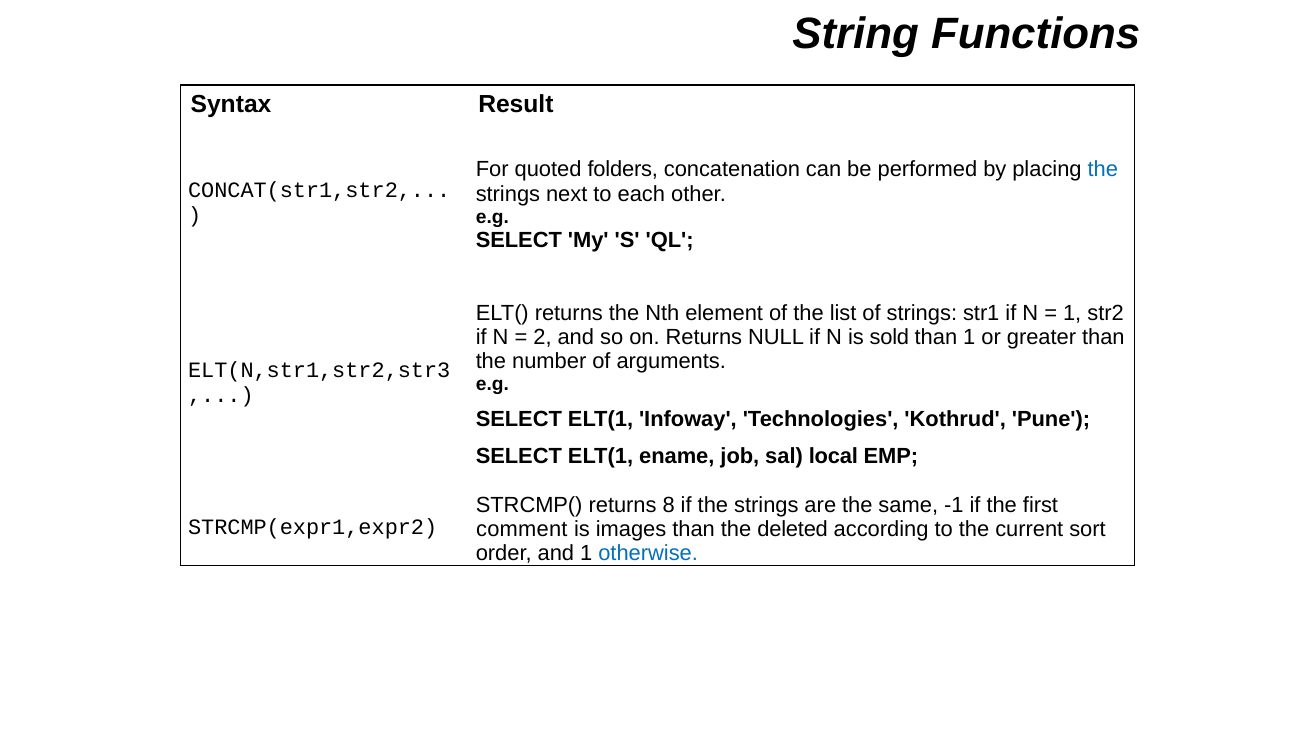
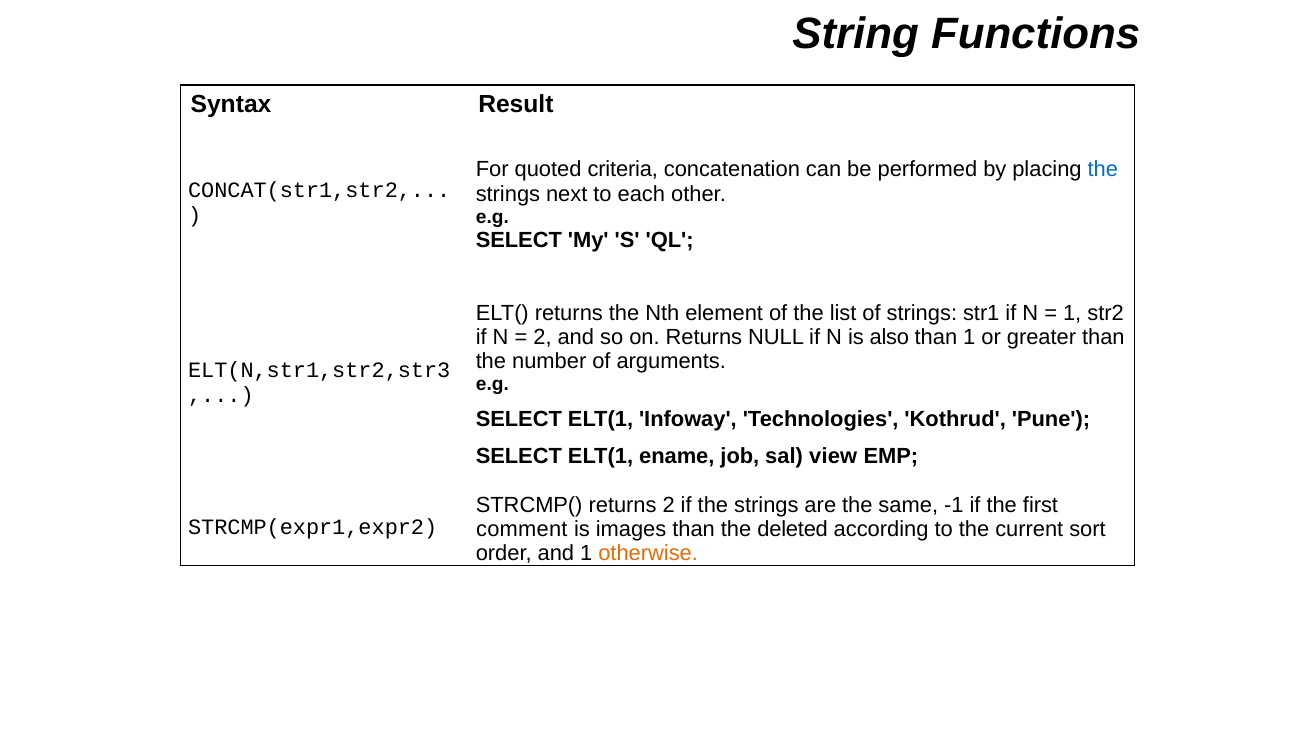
folders: folders -> criteria (623, 169)
sold: sold -> also (889, 337)
local: local -> view (833, 456)
returns 8: 8 -> 2 (669, 505)
otherwise colour: blue -> orange (648, 553)
